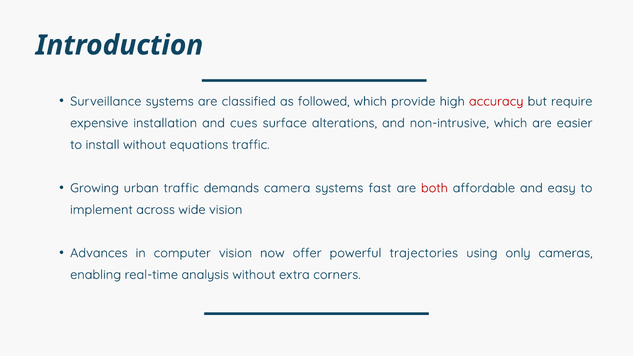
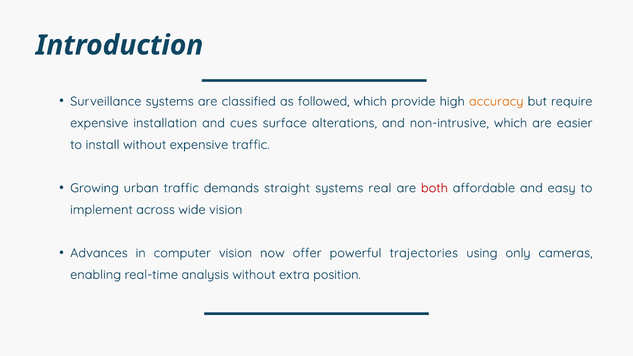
accuracy colour: red -> orange (496, 101)
without equations: equations -> expensive (199, 145)
camera: camera -> straight (287, 188)
fast: fast -> real (380, 188)
corners: corners -> position (337, 275)
